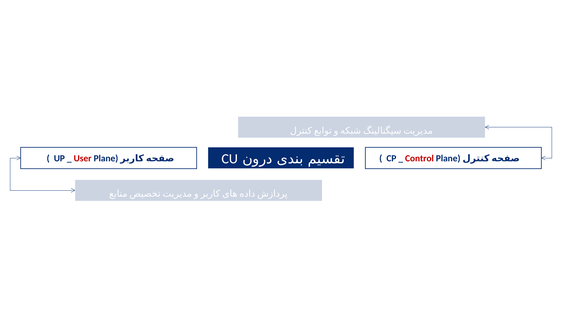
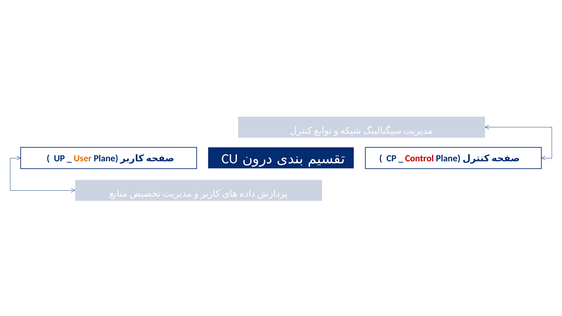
User colour: red -> orange (83, 159)
